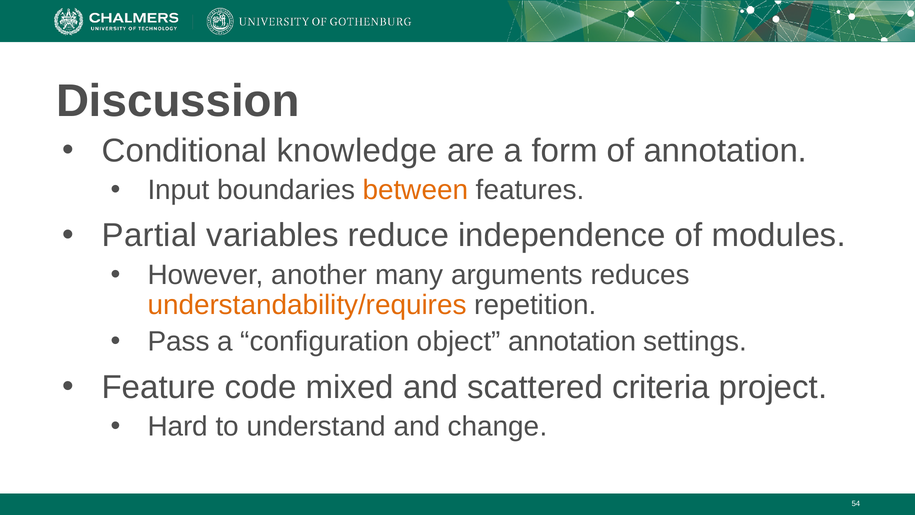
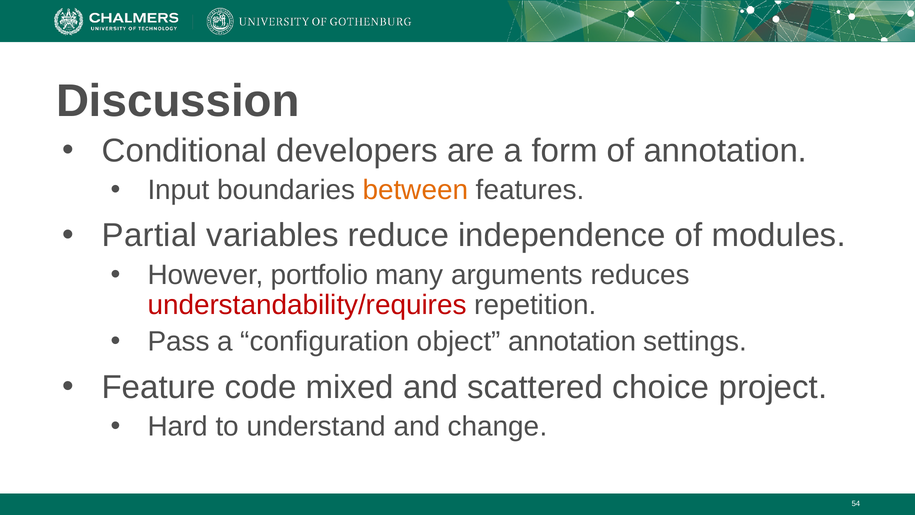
knowledge: knowledge -> developers (357, 151)
another: another -> portfolio (320, 275)
understandability/requires colour: orange -> red (307, 305)
criteria: criteria -> choice (661, 387)
